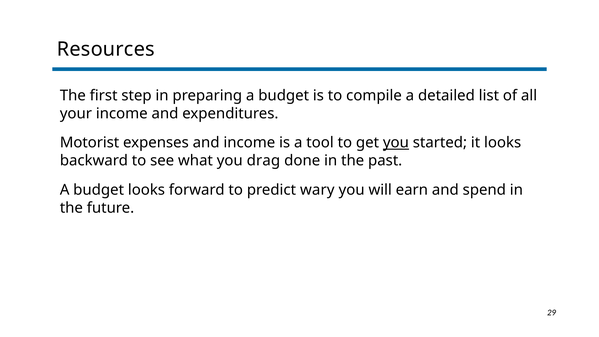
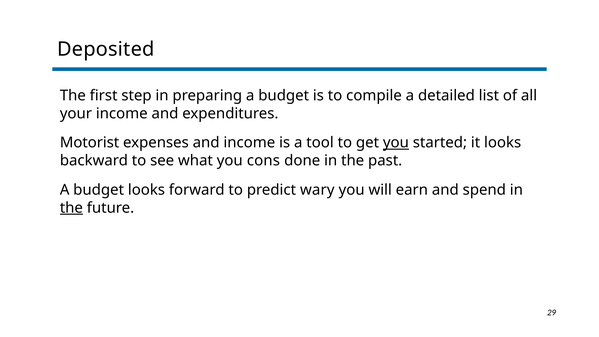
Resources: Resources -> Deposited (106, 49)
drag: drag -> cons (263, 161)
the underline: none -> present (71, 208)
